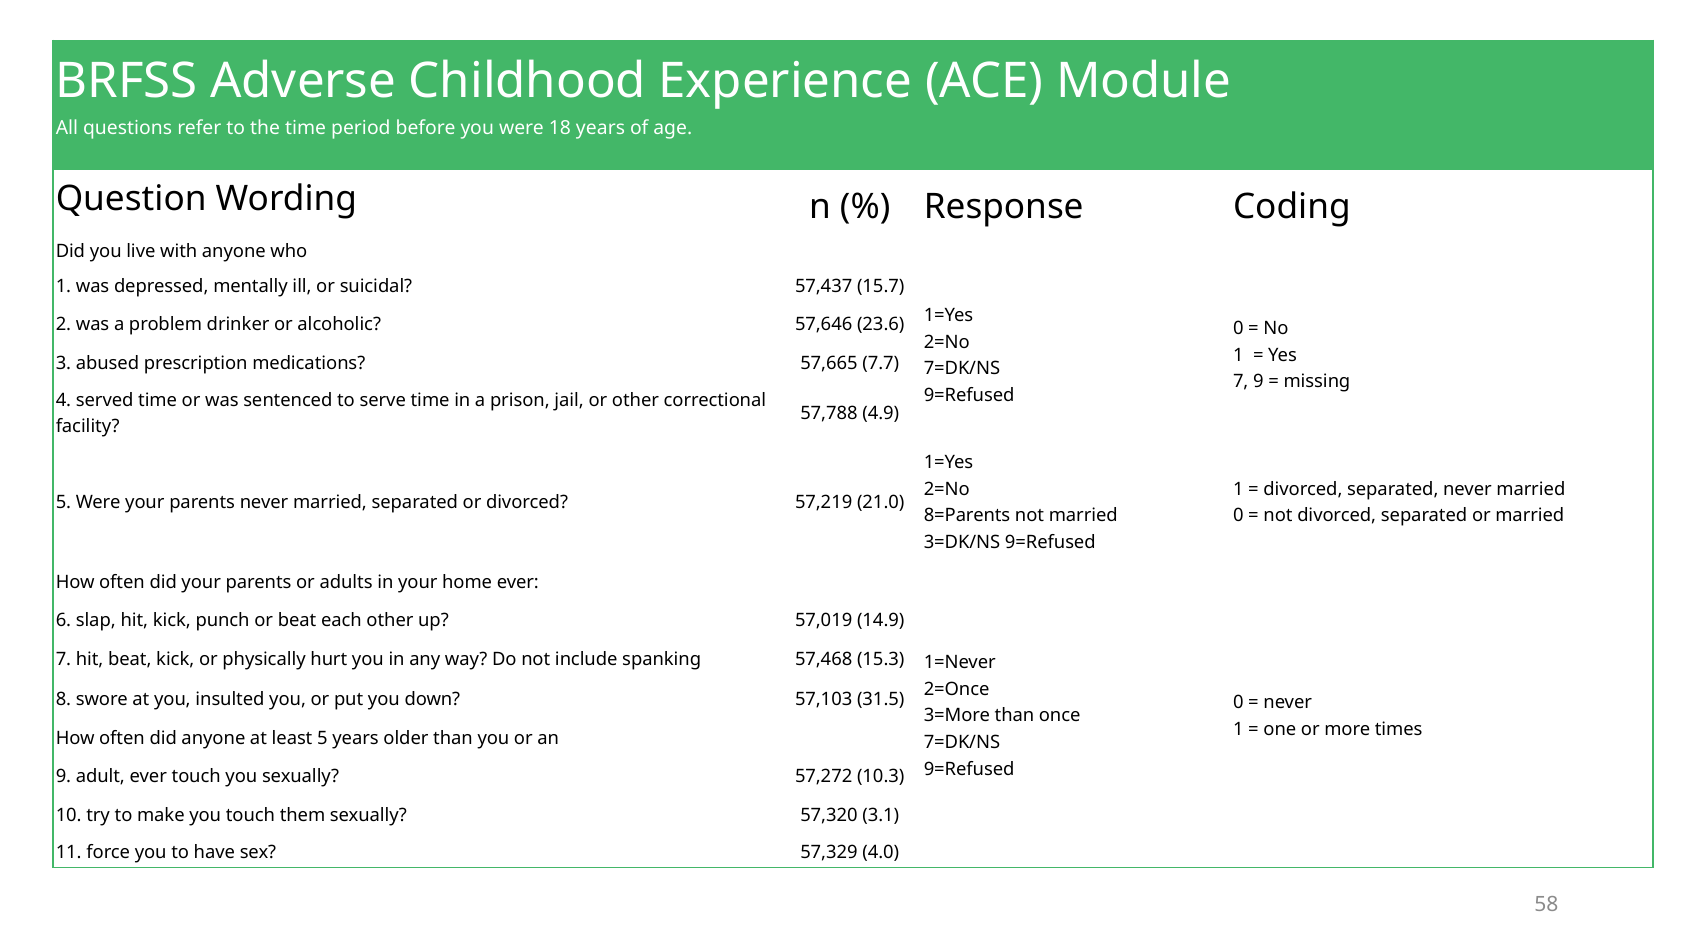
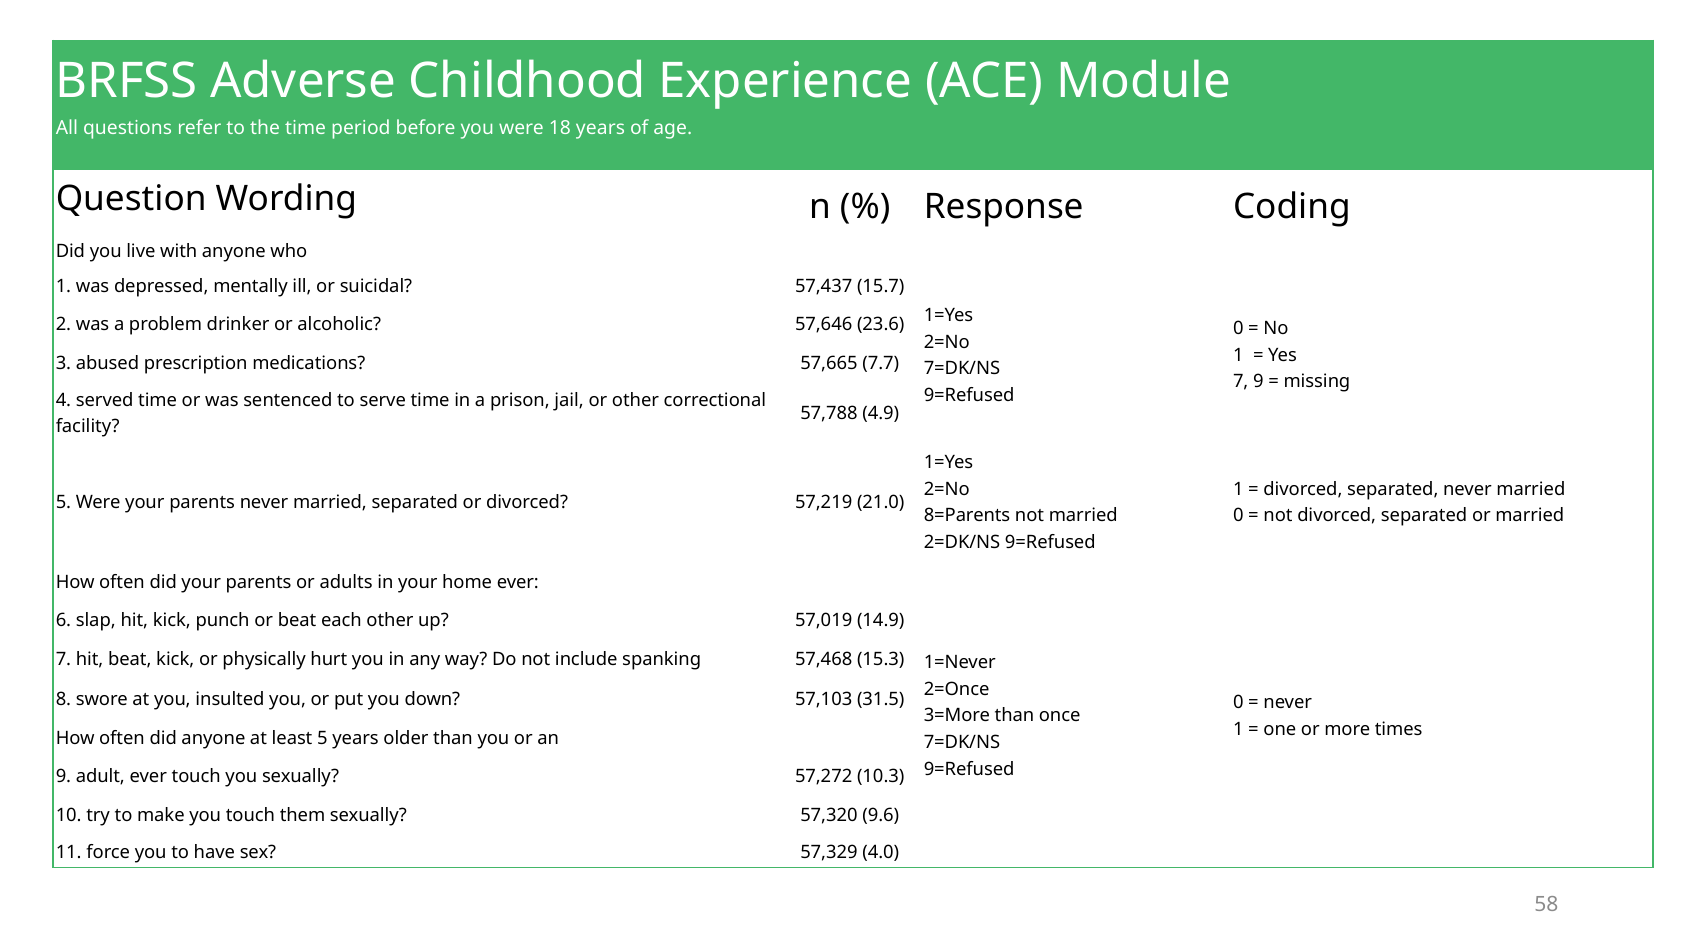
3=DK/NS: 3=DK/NS -> 2=DK/NS (962, 542)
3.1: 3.1 -> 9.6 (881, 816)
